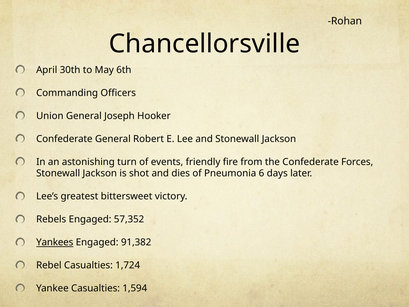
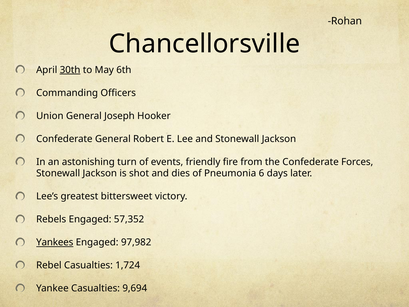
30th underline: none -> present (70, 70)
91,382: 91,382 -> 97,982 (136, 242)
1,594: 1,594 -> 9,694 (135, 288)
